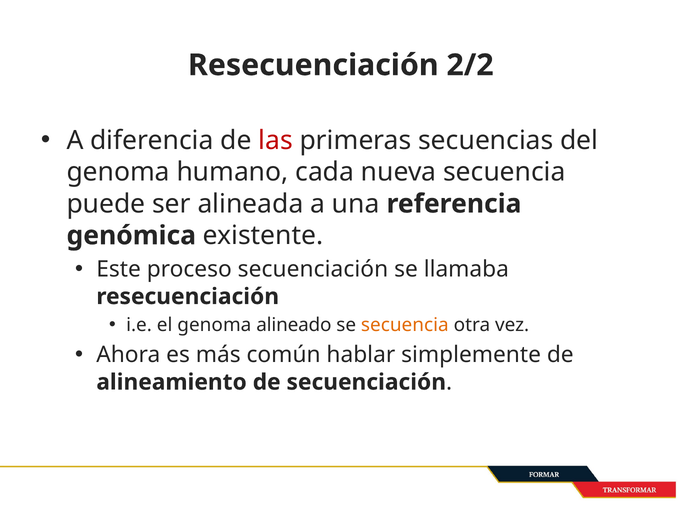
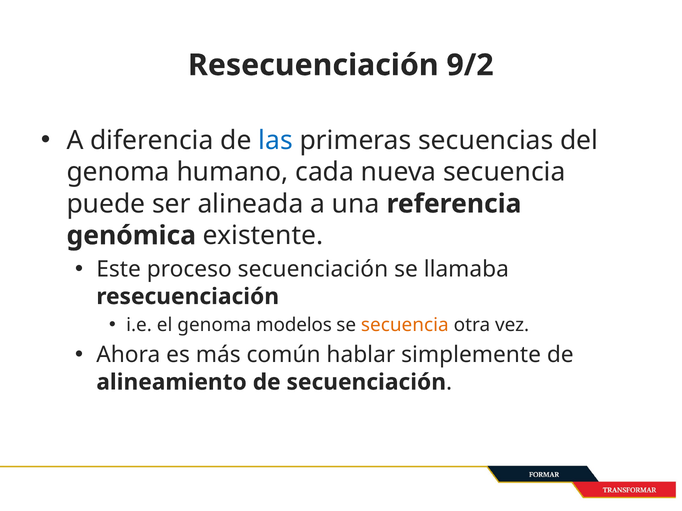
2/2: 2/2 -> 9/2 (470, 65)
las colour: red -> blue (276, 140)
alineado: alineado -> modelos (294, 325)
